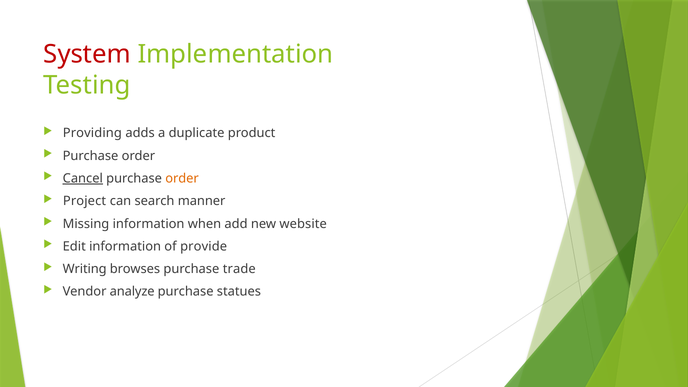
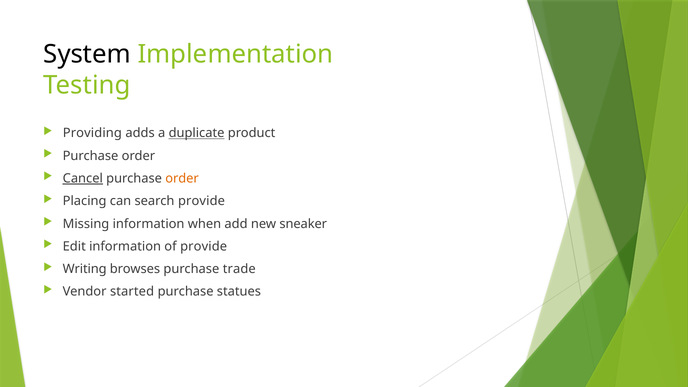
System colour: red -> black (87, 54)
duplicate underline: none -> present (197, 133)
Project: Project -> Placing (85, 201)
search manner: manner -> provide (202, 201)
website: website -> sneaker (303, 224)
analyze: analyze -> started (132, 292)
